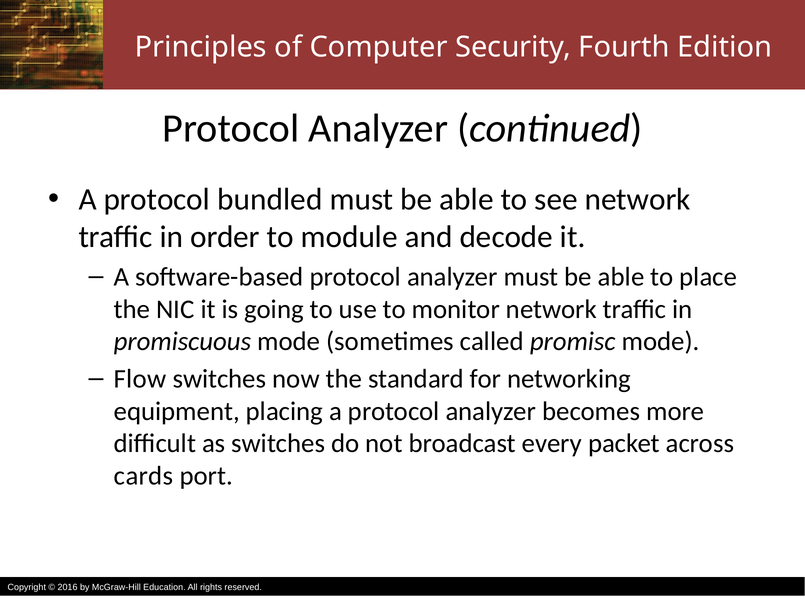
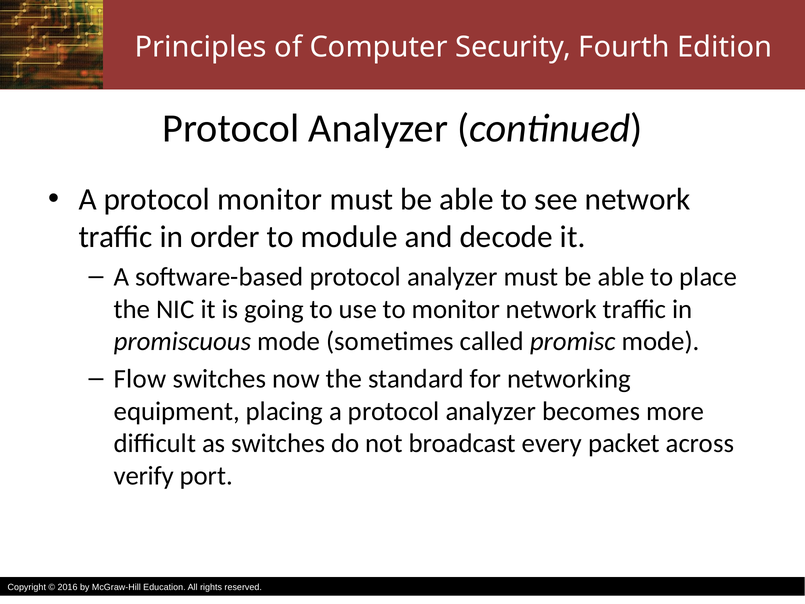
protocol bundled: bundled -> monitor (270, 199)
cards: cards -> verify (144, 476)
